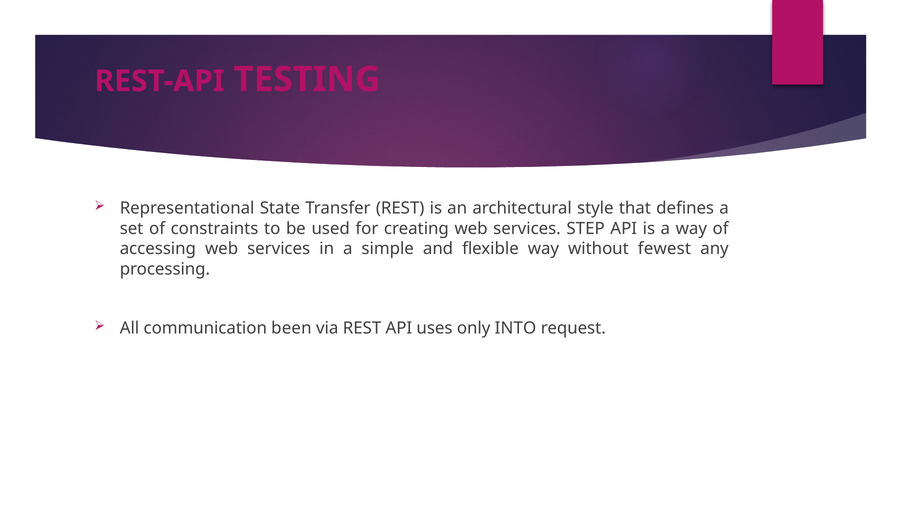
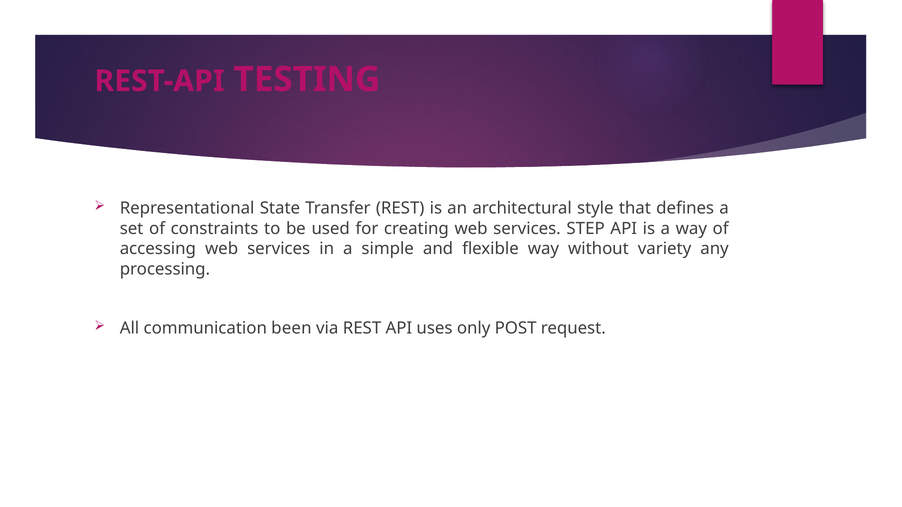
fewest: fewest -> variety (665, 249)
INTO: INTO -> POST (516, 329)
